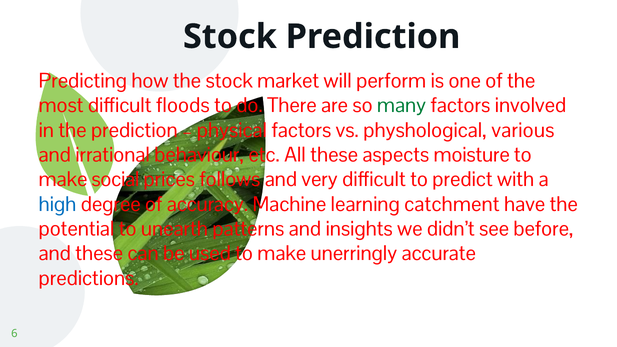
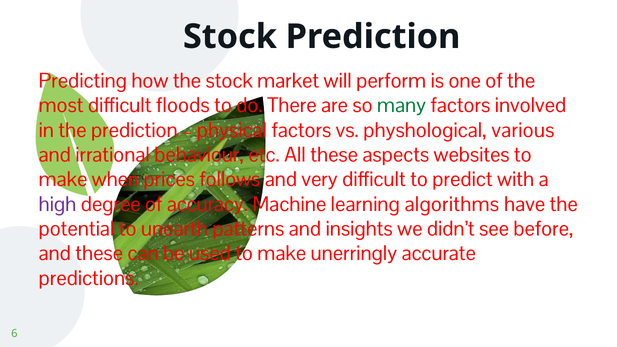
moisture: moisture -> websites (472, 155)
social: social -> when (115, 180)
high colour: blue -> purple (57, 204)
catchment: catchment -> algorithms (452, 204)
